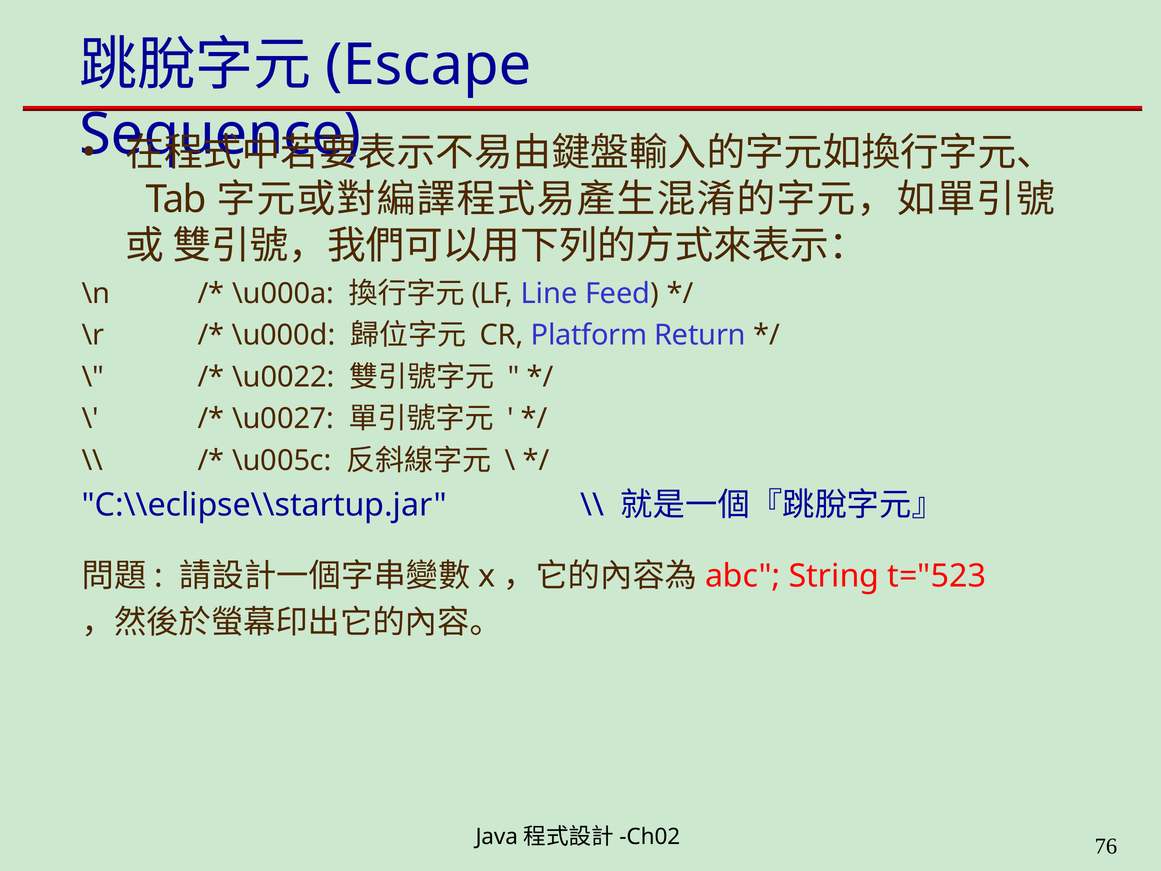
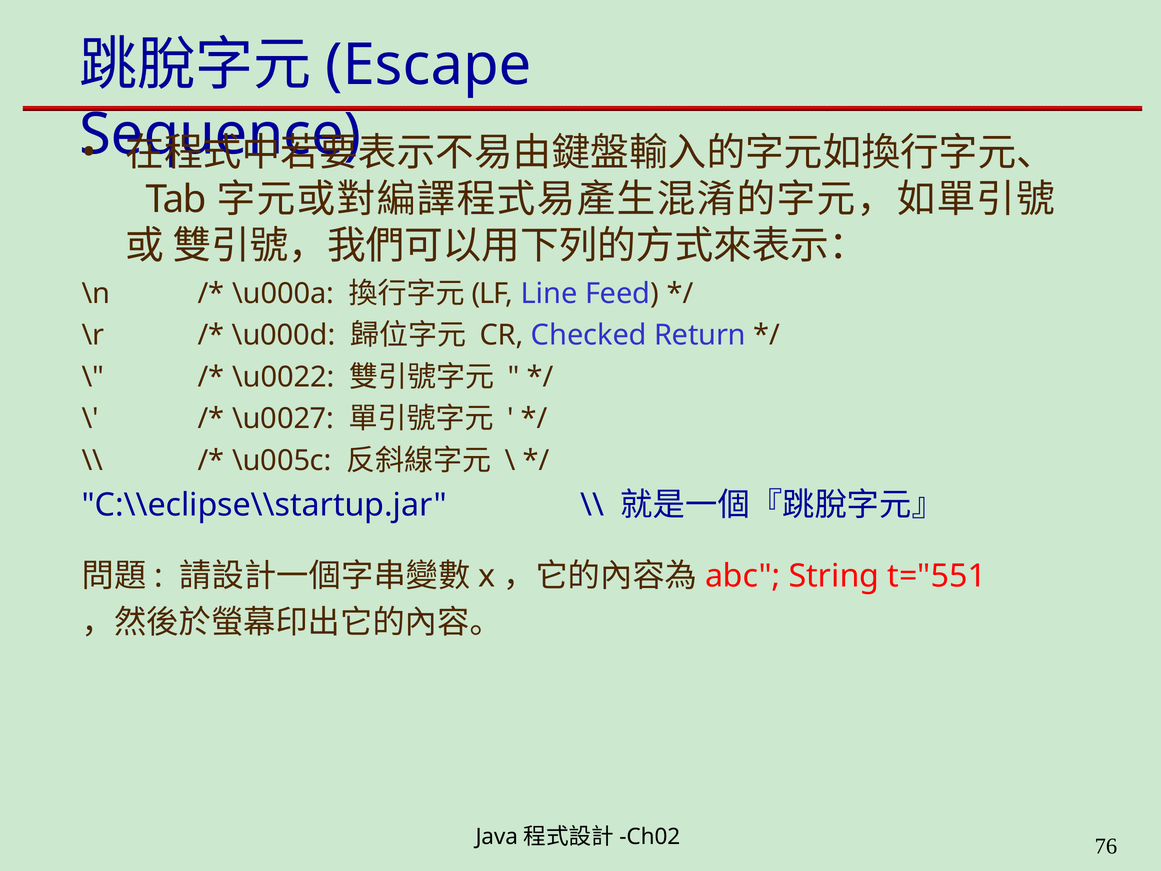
Platform: Platform -> Checked (589, 335)
t="523: t="523 -> t="551 (937, 576)
